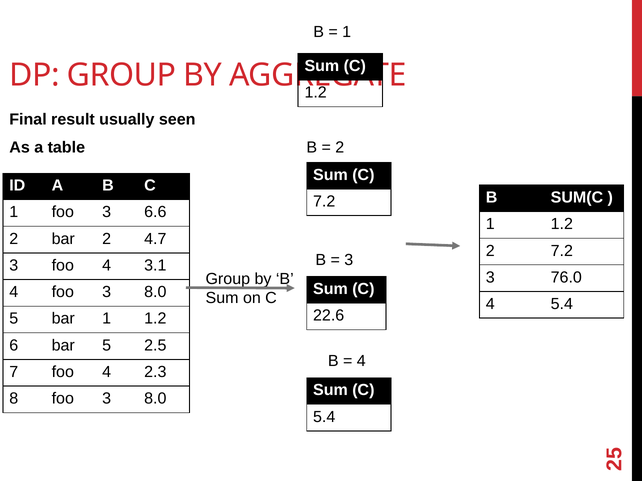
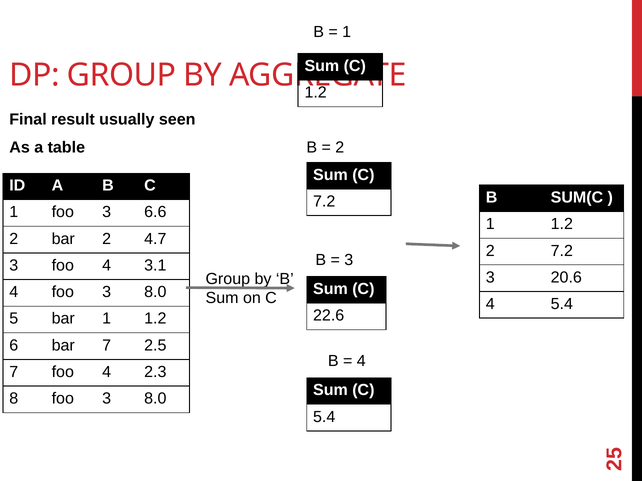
76.0: 76.0 -> 20.6 (566, 278)
bar 5: 5 -> 7 (107, 346)
